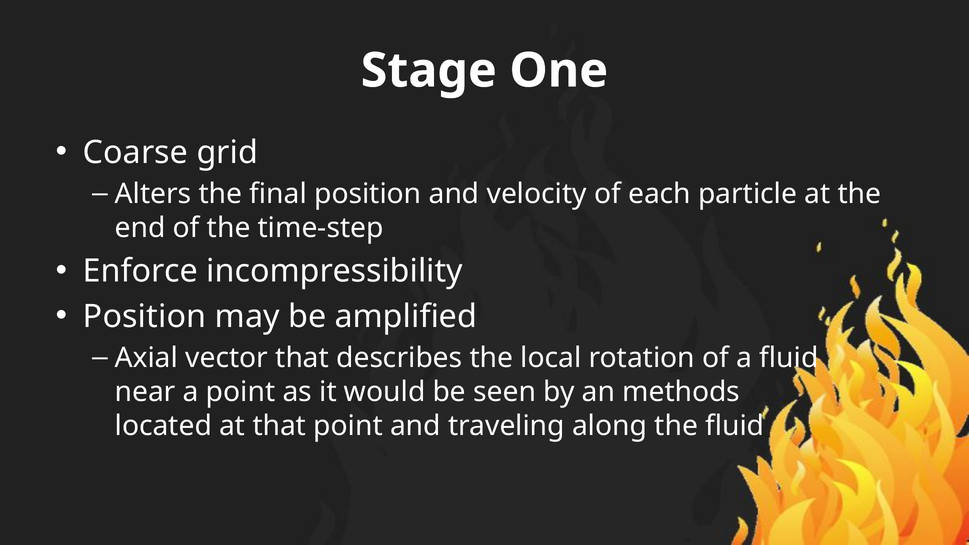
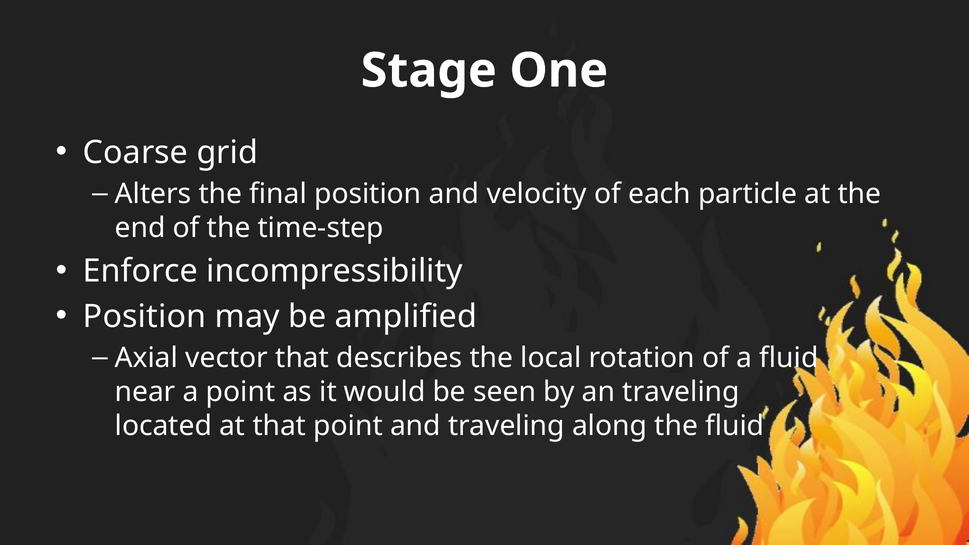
an methods: methods -> traveling (681, 392)
